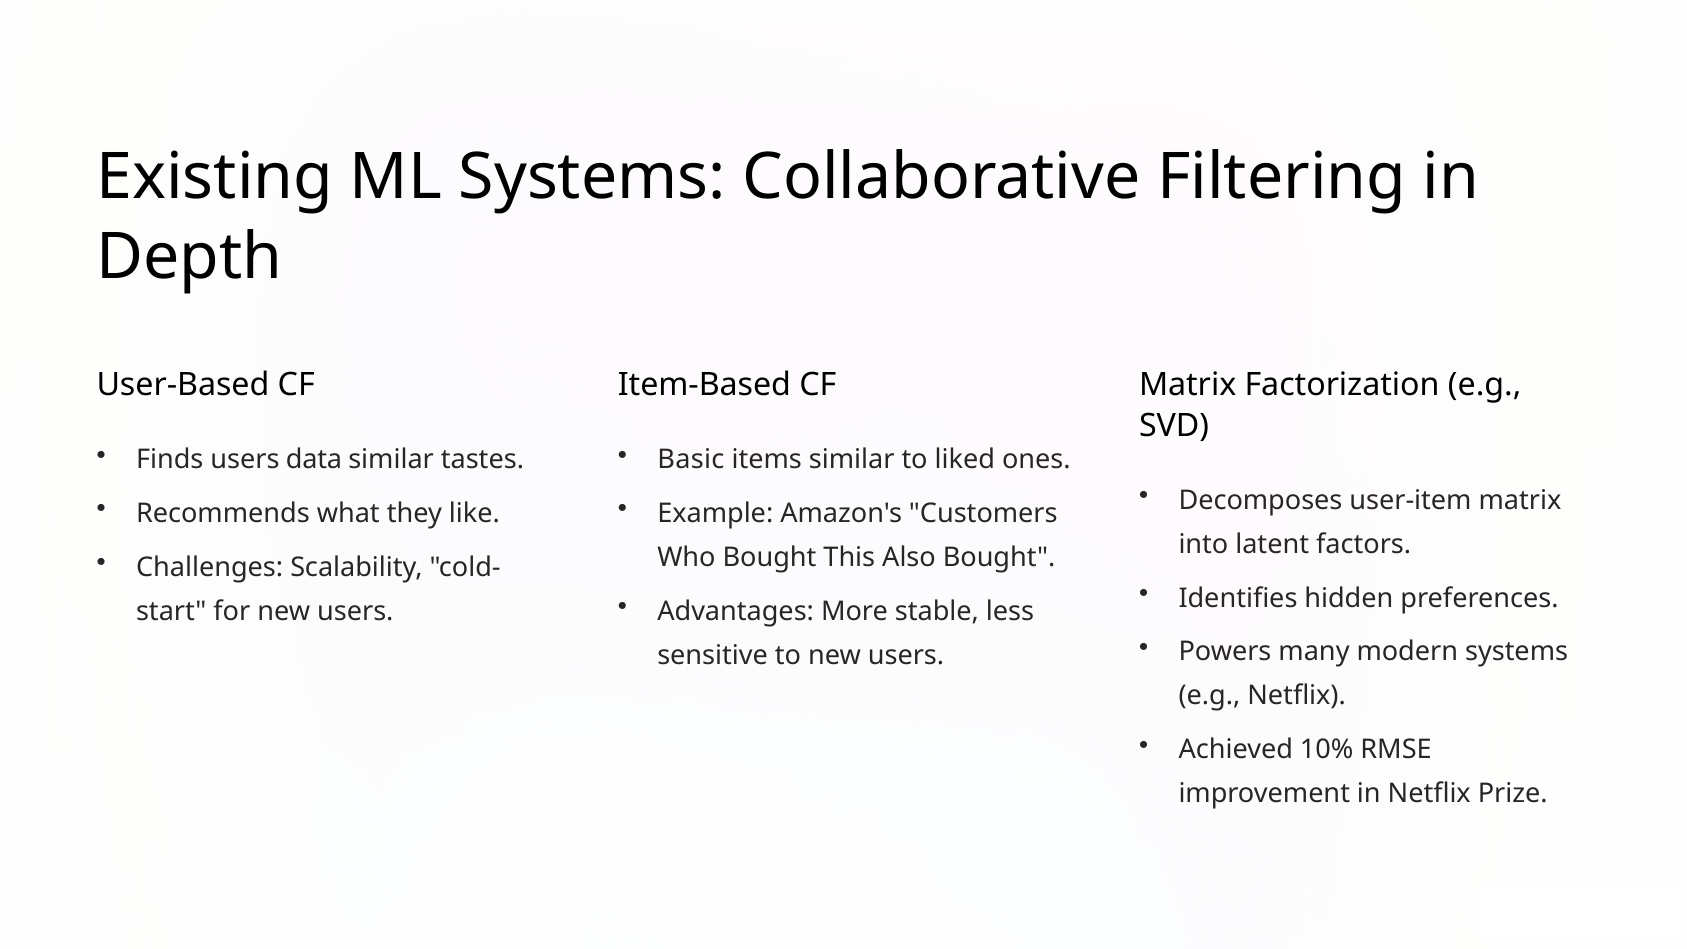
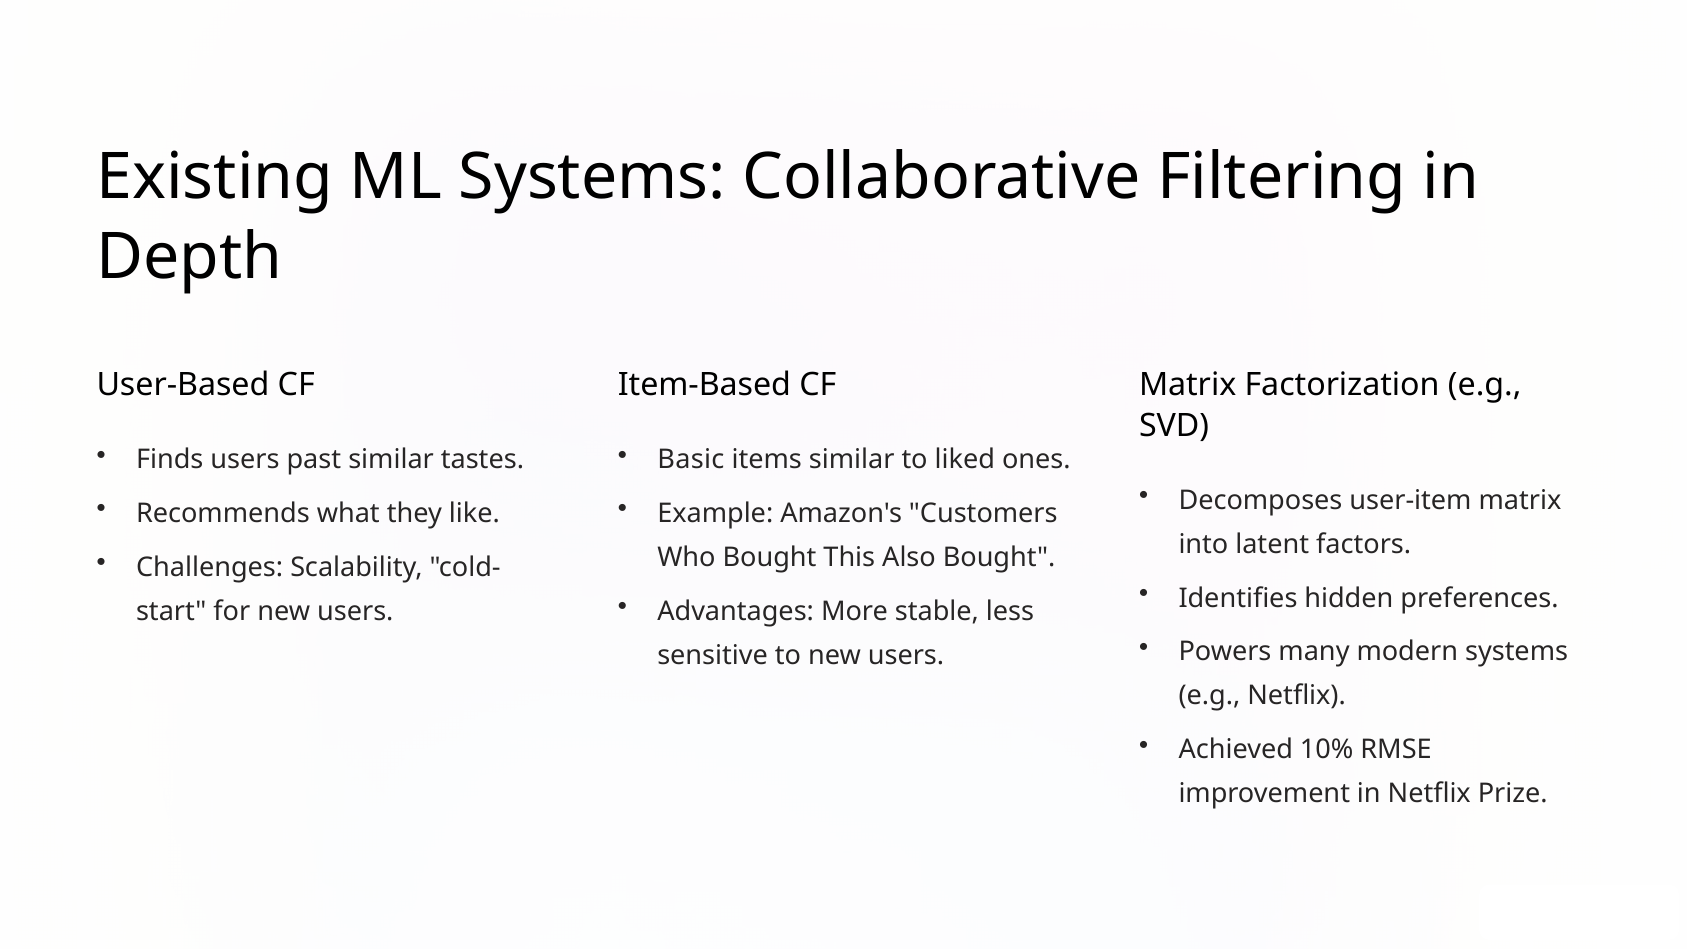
data: data -> past (314, 460)
